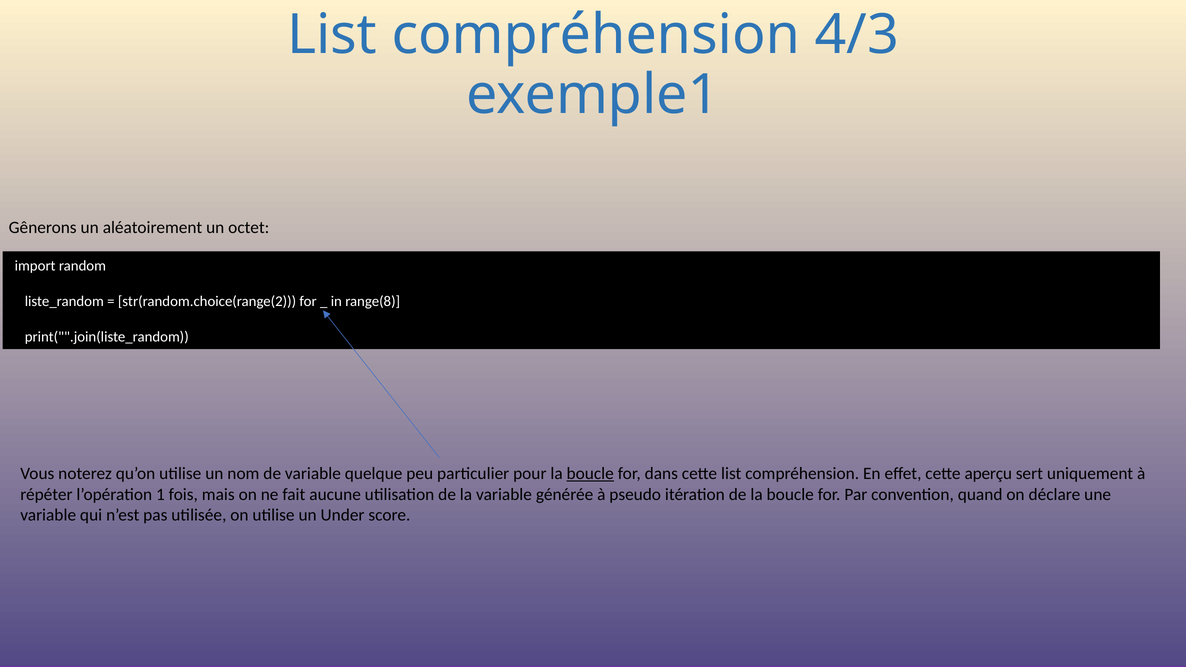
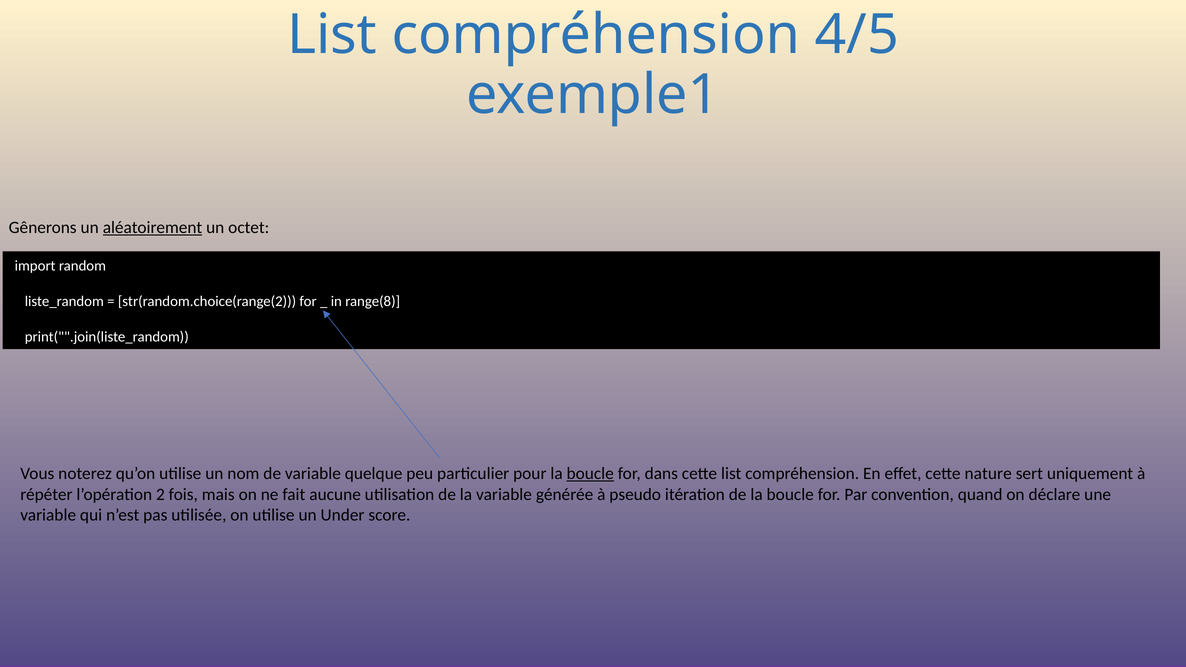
4/3: 4/3 -> 4/5 (857, 35)
aléatoirement underline: none -> present (152, 228)
aperçu: aperçu -> nature (988, 474)
1: 1 -> 2 (160, 494)
